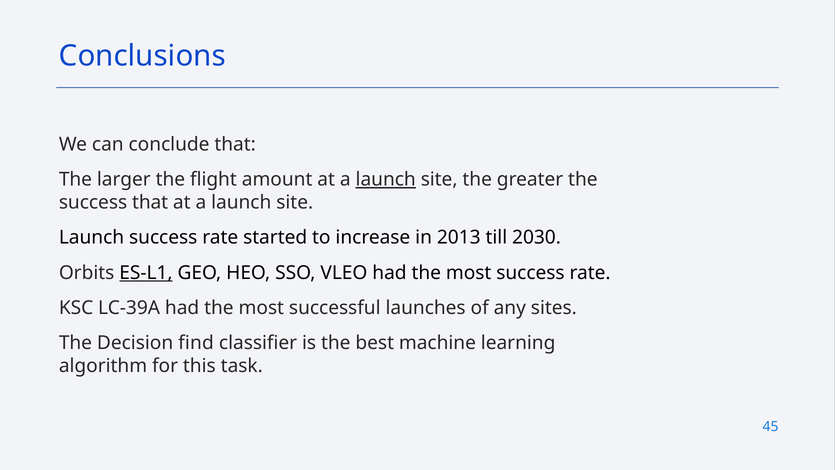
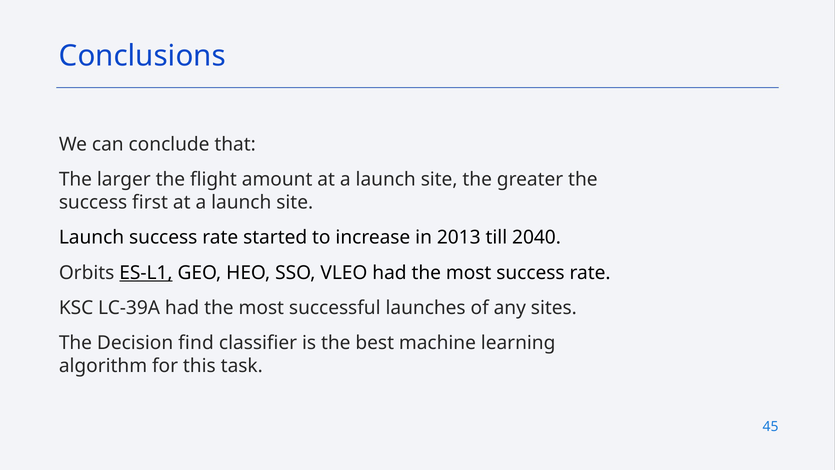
launch underline: present -> none (386, 179)
success that: that -> first (150, 202)
2030: 2030 -> 2040 (536, 237)
